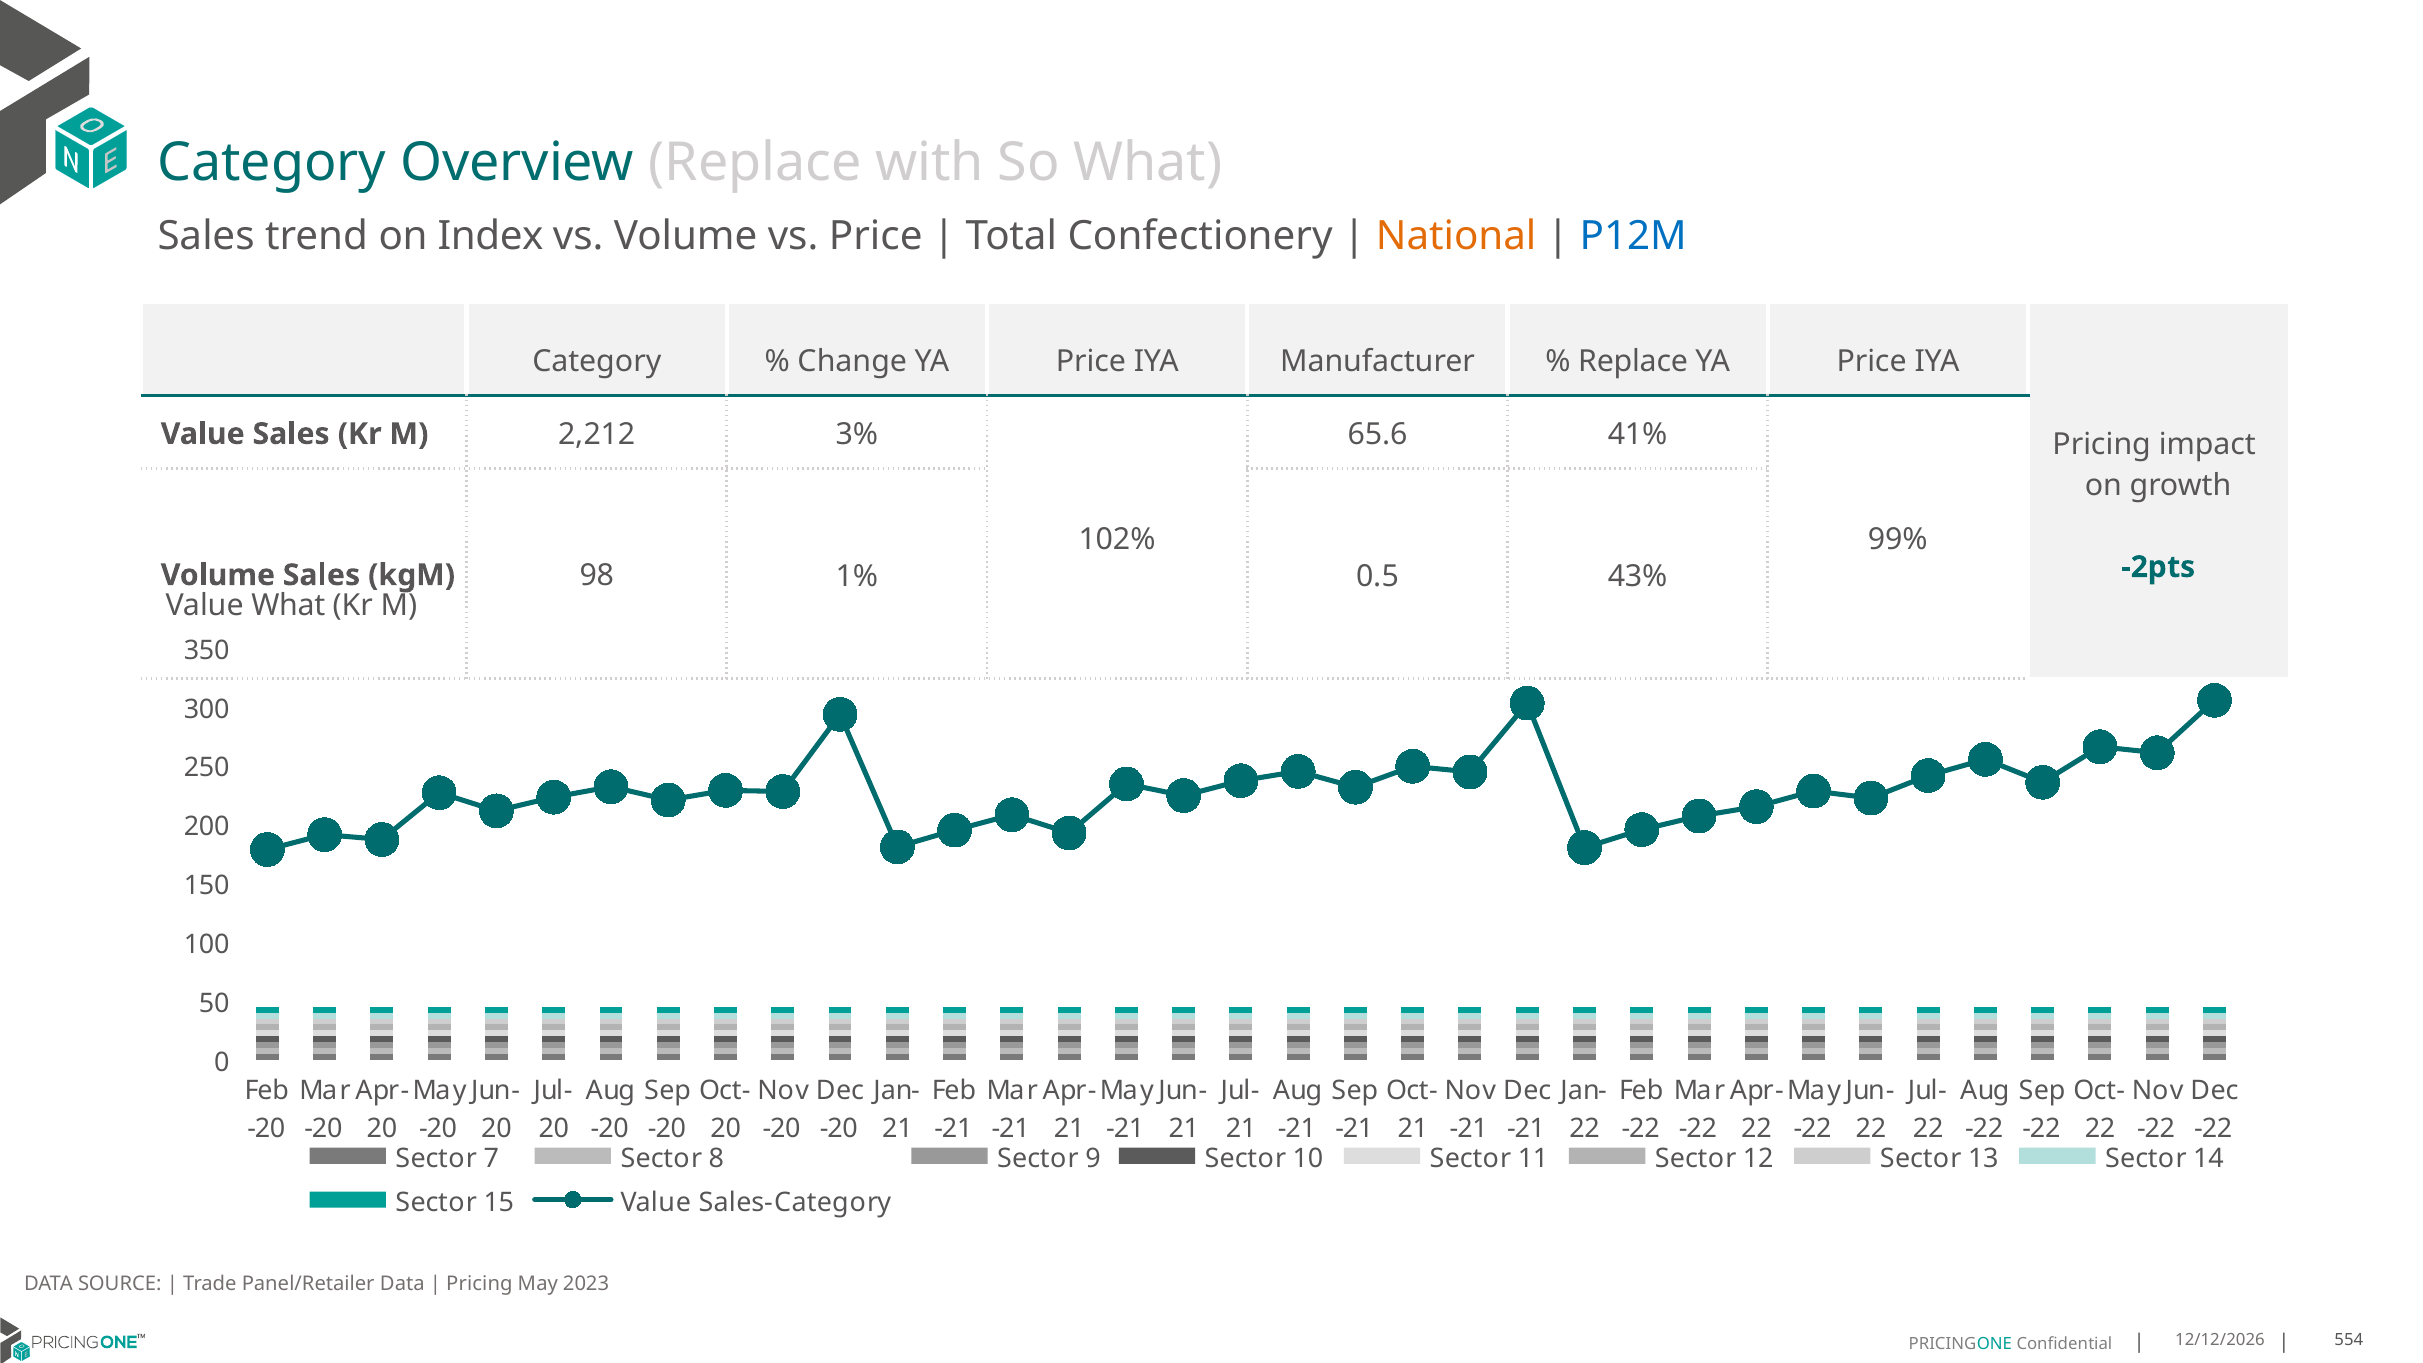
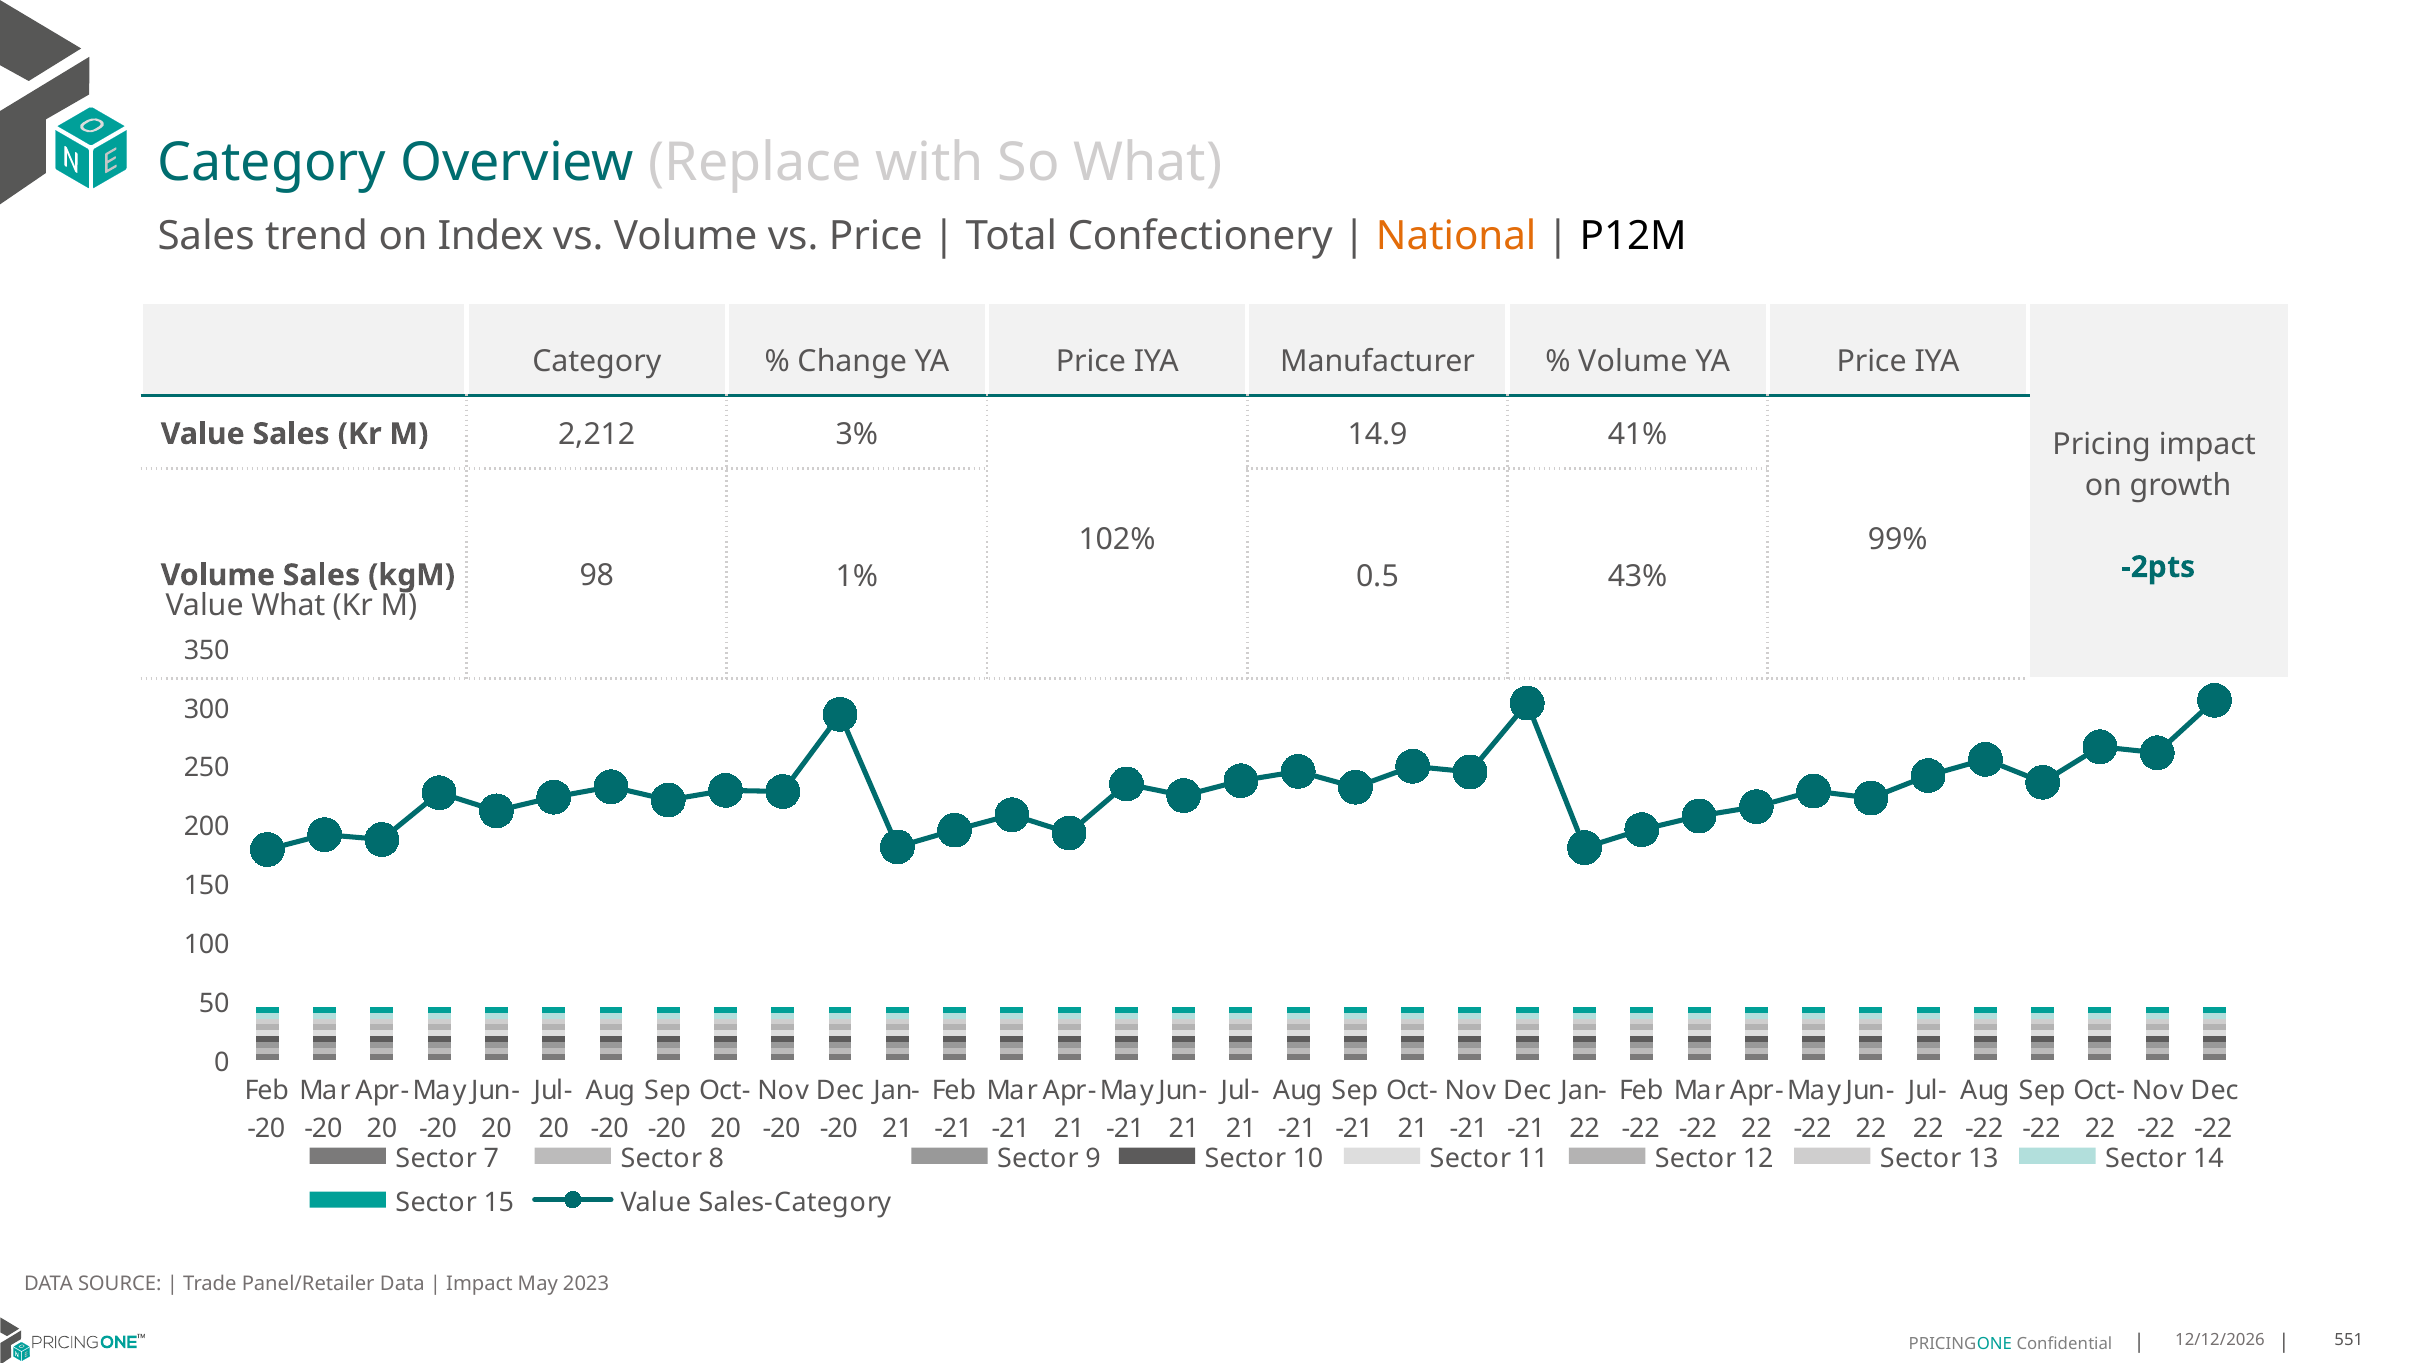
P12M colour: blue -> black (1633, 236)
Replace: Replace -> Volume (1633, 361)
65.6: 65.6 -> 14.9 (1377, 435)
Pricing: Pricing -> Impact (479, 1284)
554: 554 -> 551 (2349, 1340)
